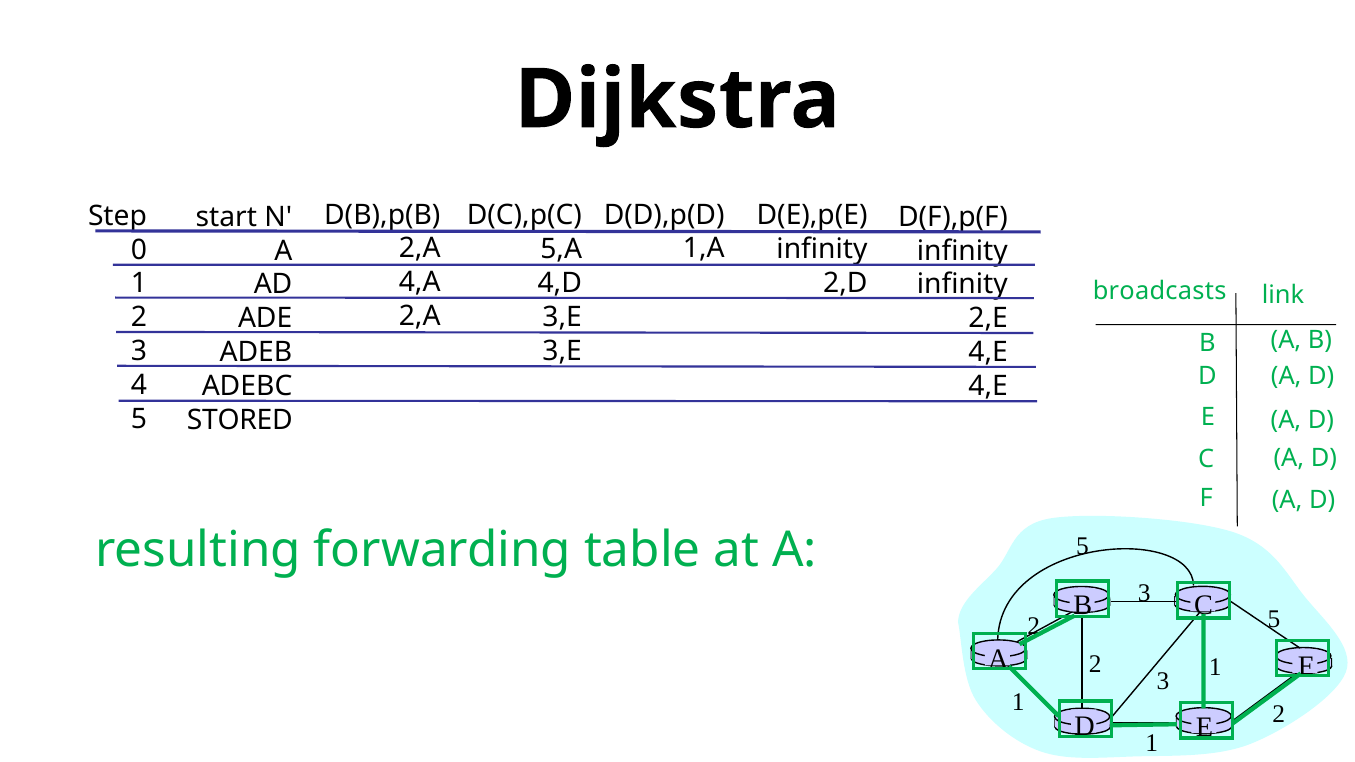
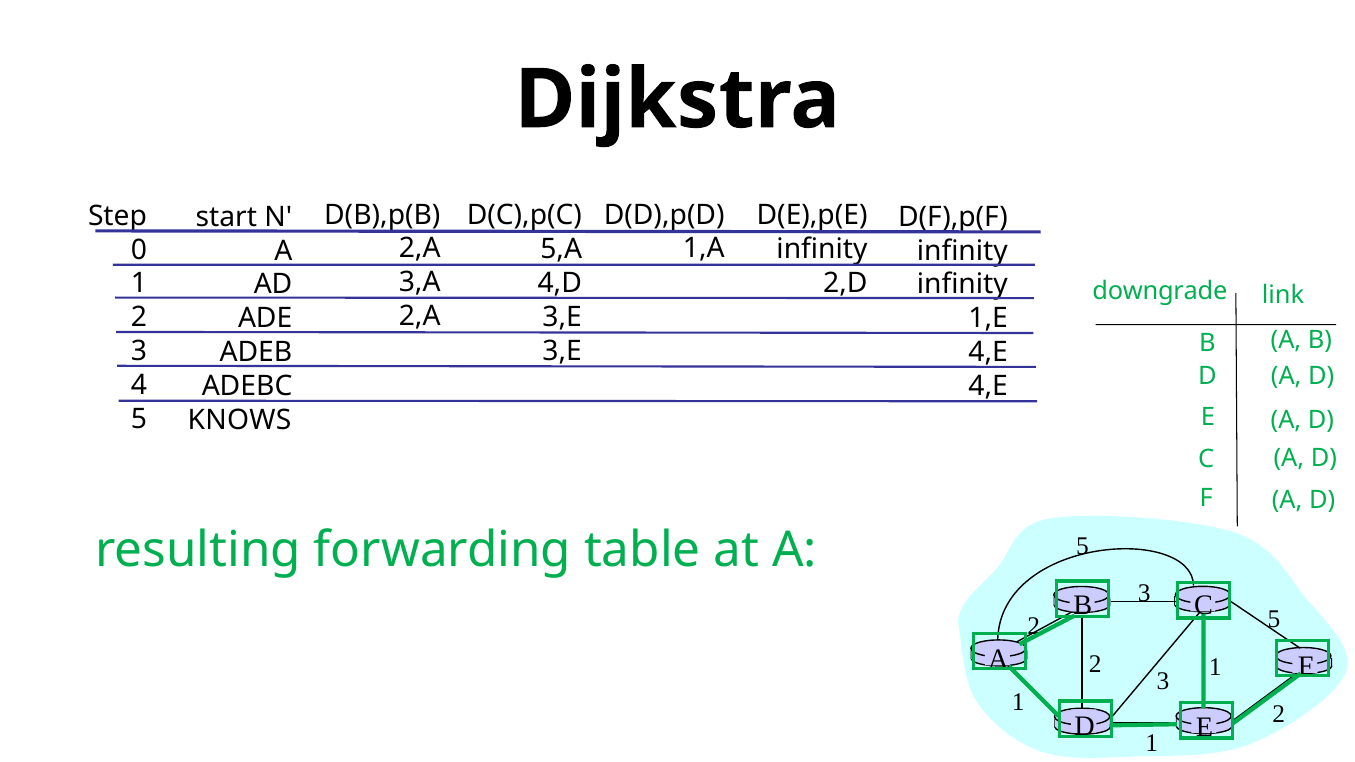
4,A: 4,A -> 3,A (420, 283)
broadcasts: broadcasts -> downgrade (1160, 291)
2,E: 2,E -> 1,E (988, 319)
STORED: STORED -> KNOWS (240, 420)
